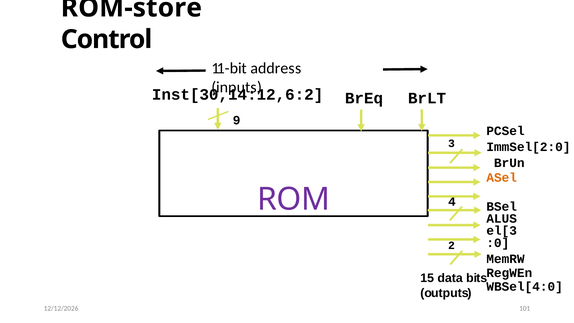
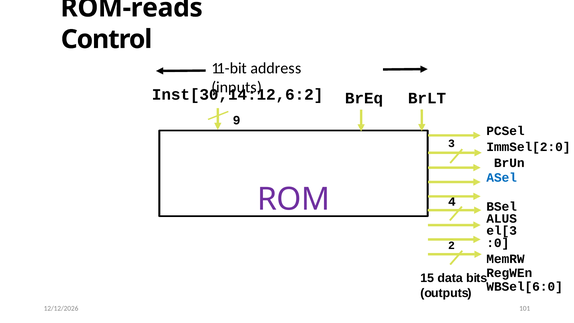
ROM-store: ROM-store -> ROM-reads (132, 8)
ASel colour: orange -> blue (502, 178)
WBSel[4:0: WBSel[4:0 -> WBSel[6:0 (525, 287)
